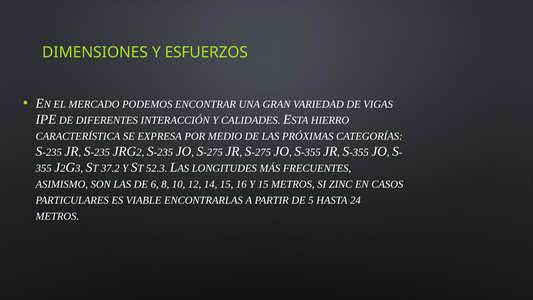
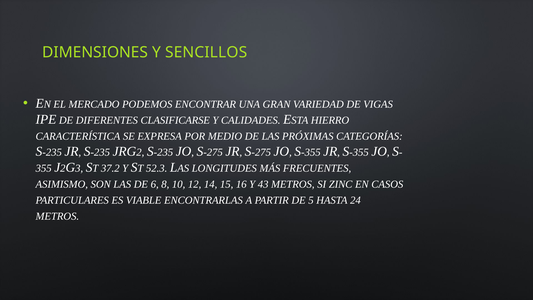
ESFUERZOS: ESFUERZOS -> SENCILLOS (206, 52)
INTERACCIÓN: INTERACCIÓN -> CLASIFICARSE (175, 120)
Y 15: 15 -> 43 (263, 184)
